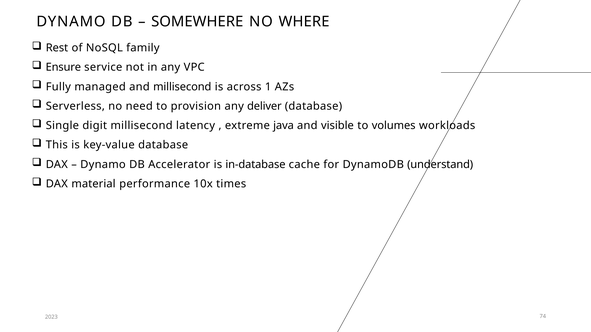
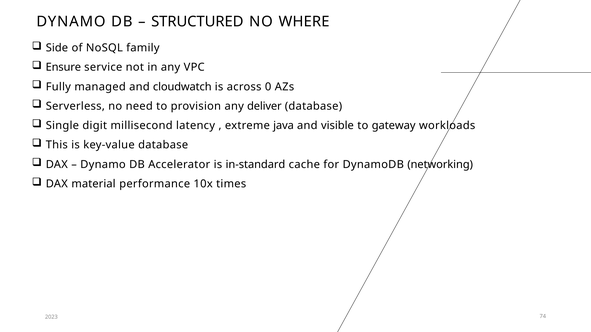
SOMEWHERE: SOMEWHERE -> STRUCTURED (197, 22)
Rest: Rest -> Side (57, 48)
and millisecond: millisecond -> cloudwatch (182, 87)
1: 1 -> 0 (268, 87)
volumes: volumes -> gateway (394, 126)
in-database: in-database -> in-standard (255, 165)
understand: understand -> networking (440, 165)
